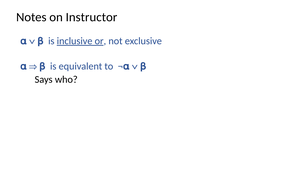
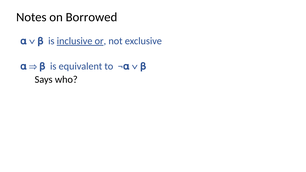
Instructor: Instructor -> Borrowed (91, 17)
